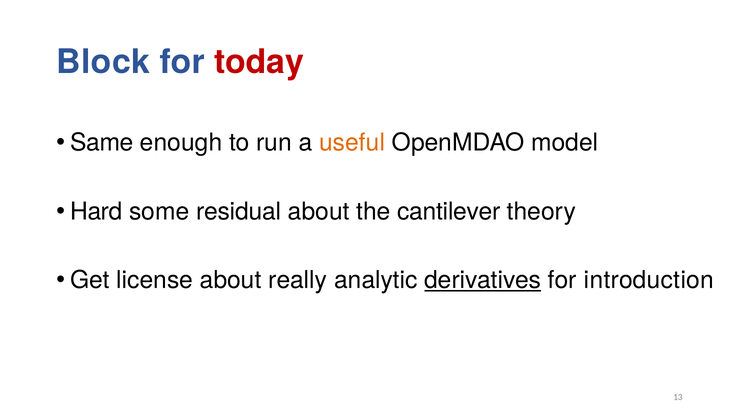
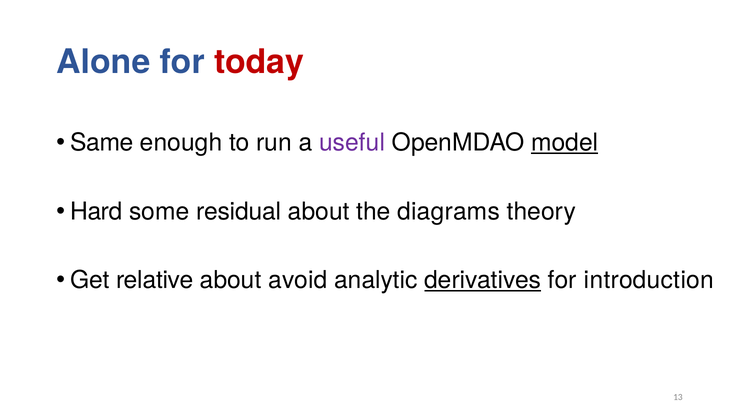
Block: Block -> Alone (103, 62)
useful colour: orange -> purple (352, 143)
model underline: none -> present (565, 143)
cantilever: cantilever -> diagrams (449, 211)
license: license -> relative (155, 280)
really: really -> avoid (298, 280)
